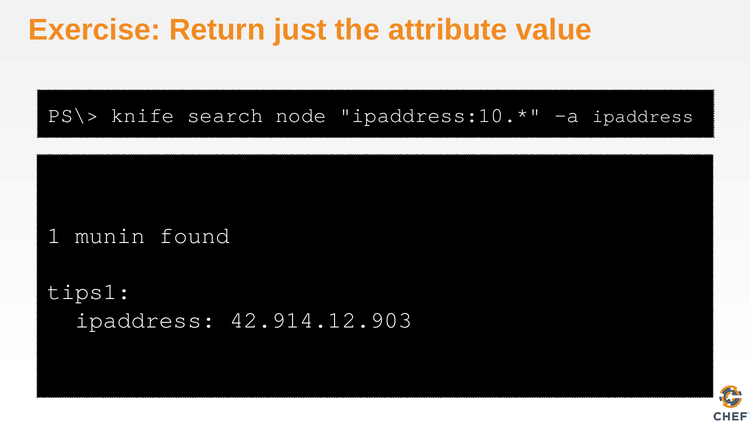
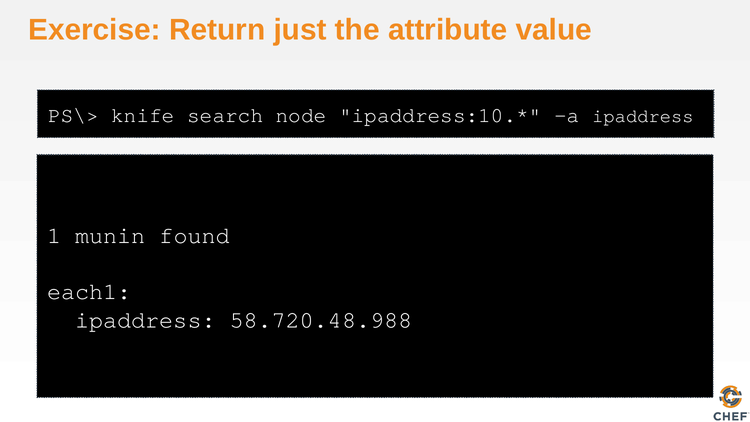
tips1: tips1 -> each1 (89, 292)
42.914.12.903: 42.914.12.903 -> 58.720.48.988 (321, 320)
